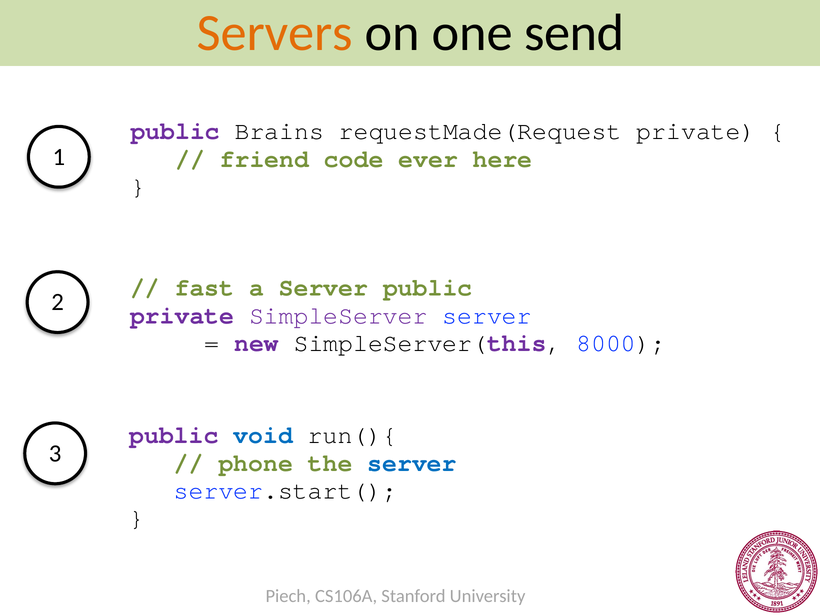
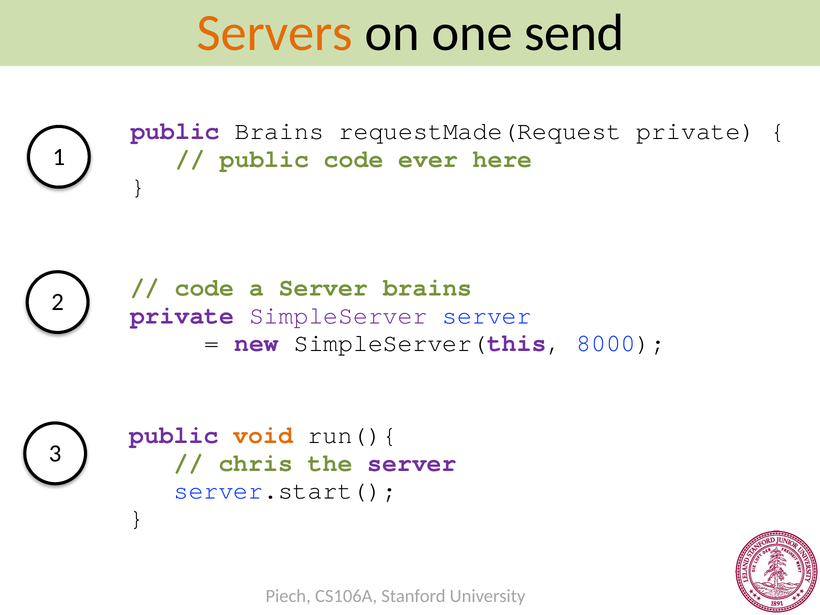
friend: friend -> public (264, 159)
fast: fast -> code (204, 288)
Server public: public -> brains (428, 288)
void colour: blue -> orange (263, 435)
phone: phone -> chris (256, 463)
server colour: blue -> purple (412, 463)
